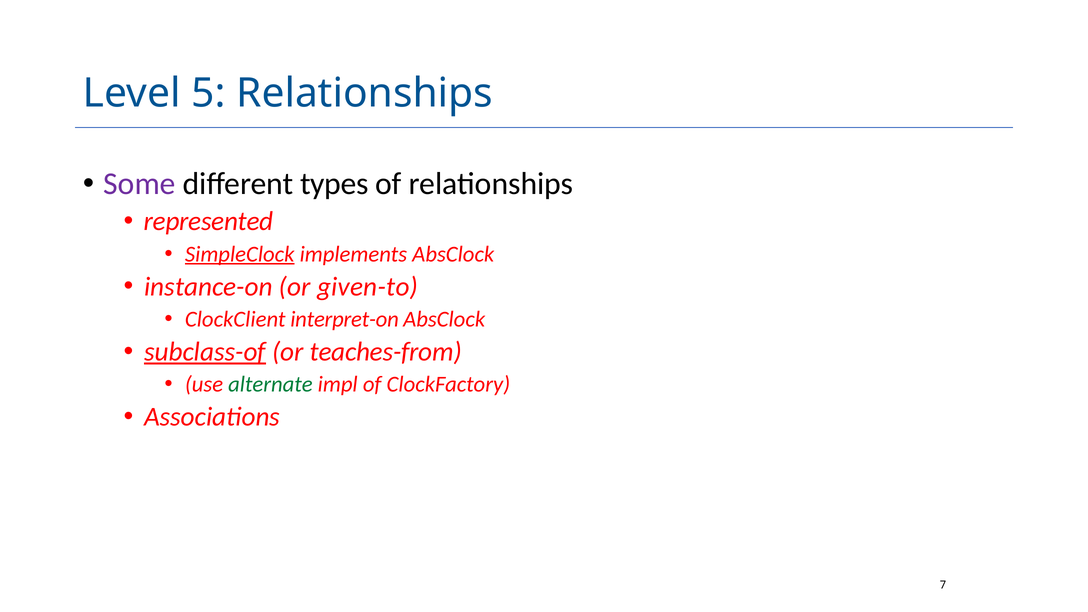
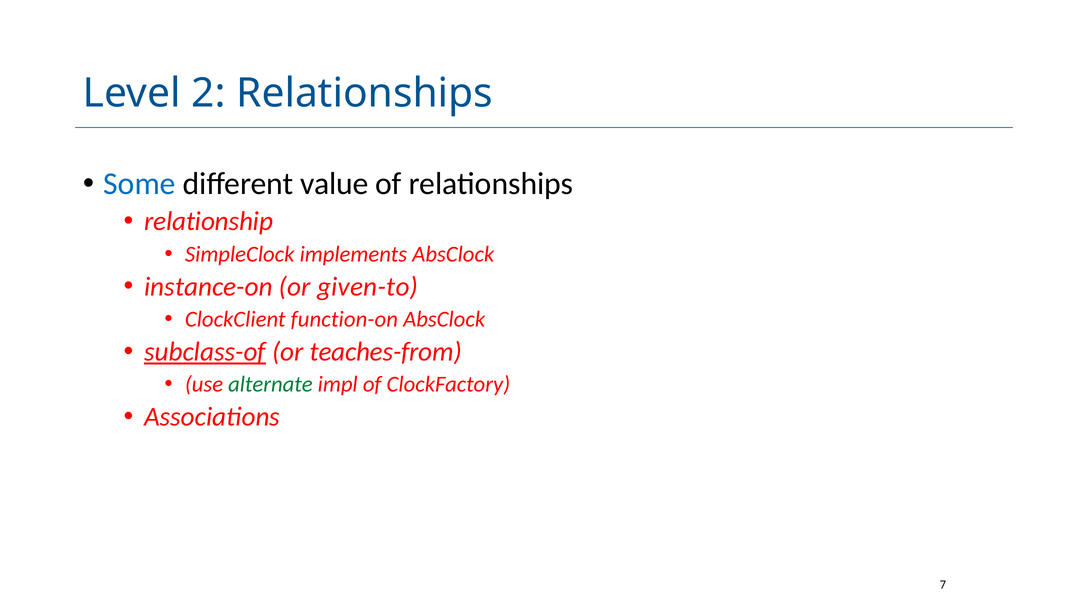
5: 5 -> 2 (208, 94)
Some colour: purple -> blue (140, 184)
types: types -> value (334, 184)
represented: represented -> relationship (209, 221)
SimpleClock underline: present -> none (240, 254)
interpret-on: interpret-on -> function-on (344, 319)
